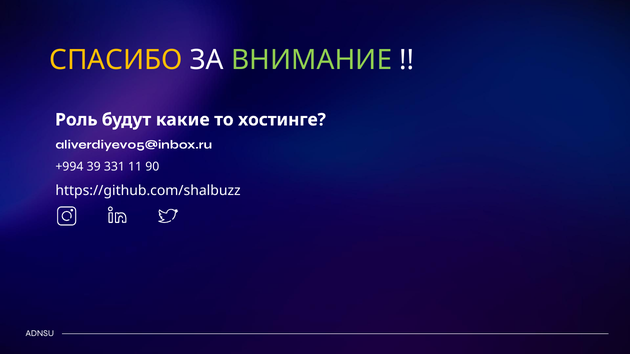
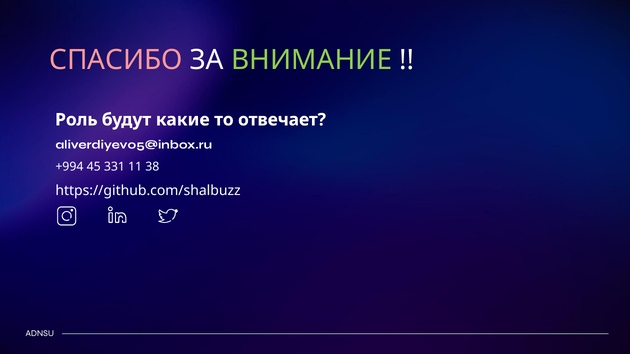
СПАСИБО colour: yellow -> pink (116, 60)
хостинге: хостинге -> отвечает (282, 120)
39: 39 -> 45 (94, 167)
90: 90 -> 38 (152, 167)
